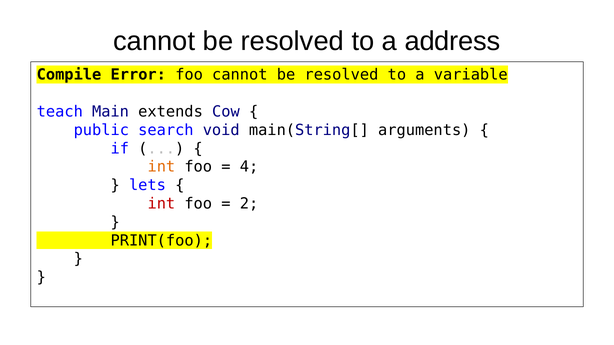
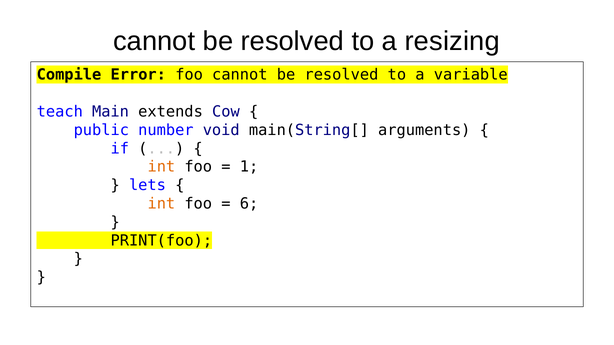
address: address -> resizing (452, 41)
search: search -> number (166, 130)
4: 4 -> 1 (249, 167)
int colour: red -> orange (161, 204)
2: 2 -> 6 (249, 204)
